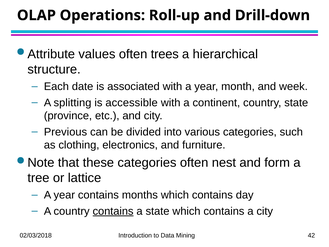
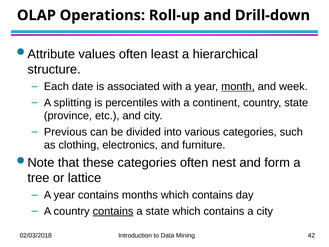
trees: trees -> least (165, 54)
month underline: none -> present (238, 86)
accessible: accessible -> percentiles (132, 103)
